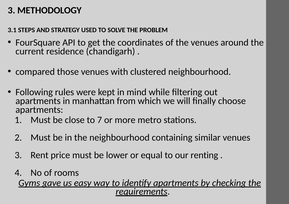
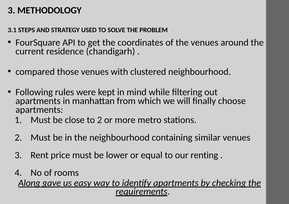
to 7: 7 -> 2 (100, 120)
Gyms: Gyms -> Along (29, 183)
